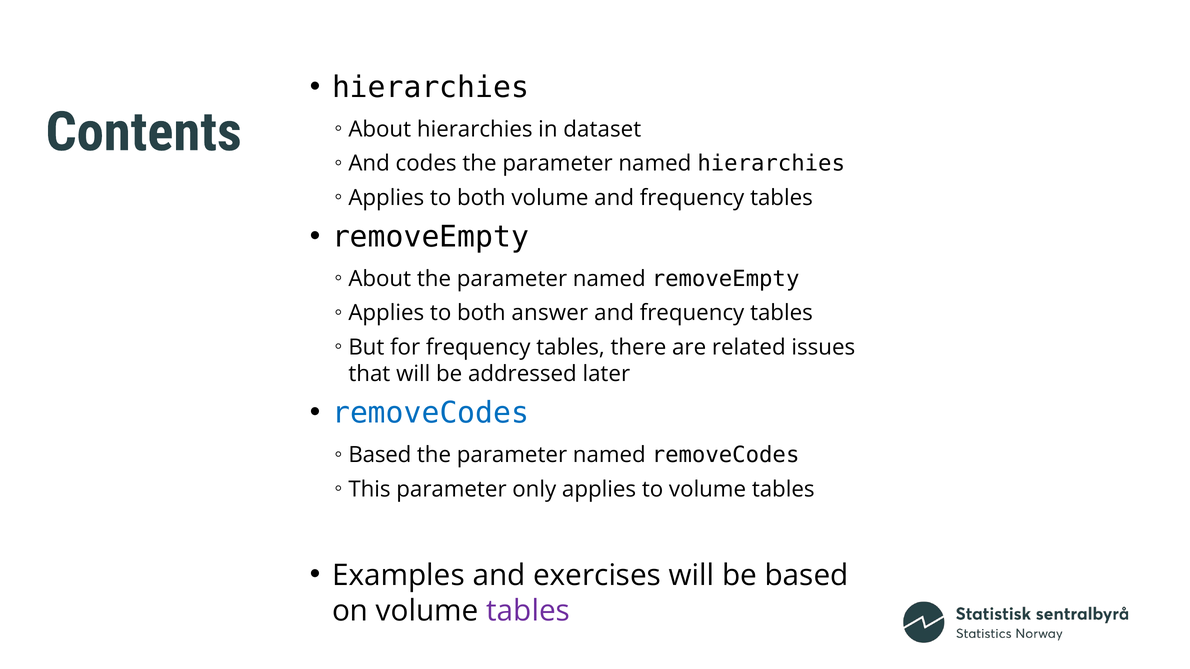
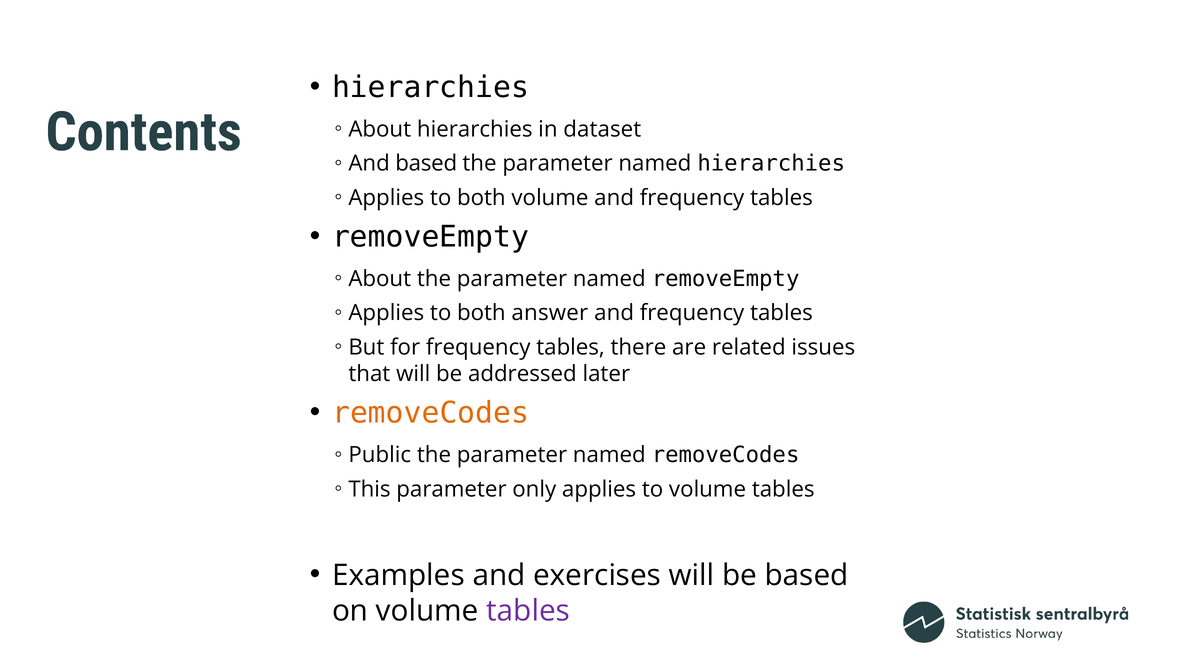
And codes: codes -> based (426, 164)
removeCodes colour: blue -> orange (431, 413)
Based: Based -> Public (380, 455)
